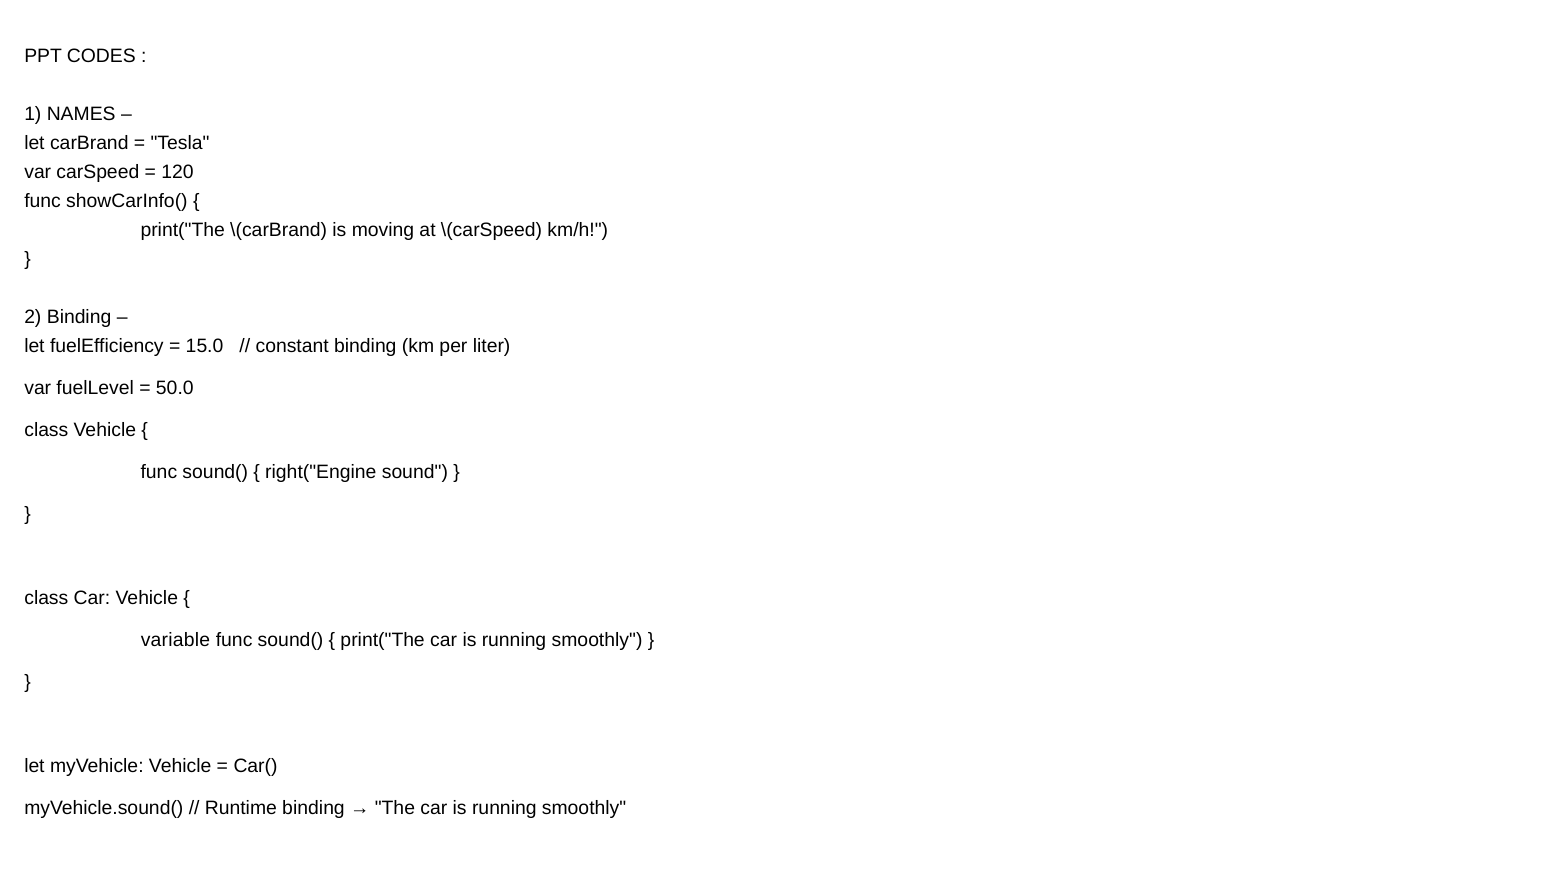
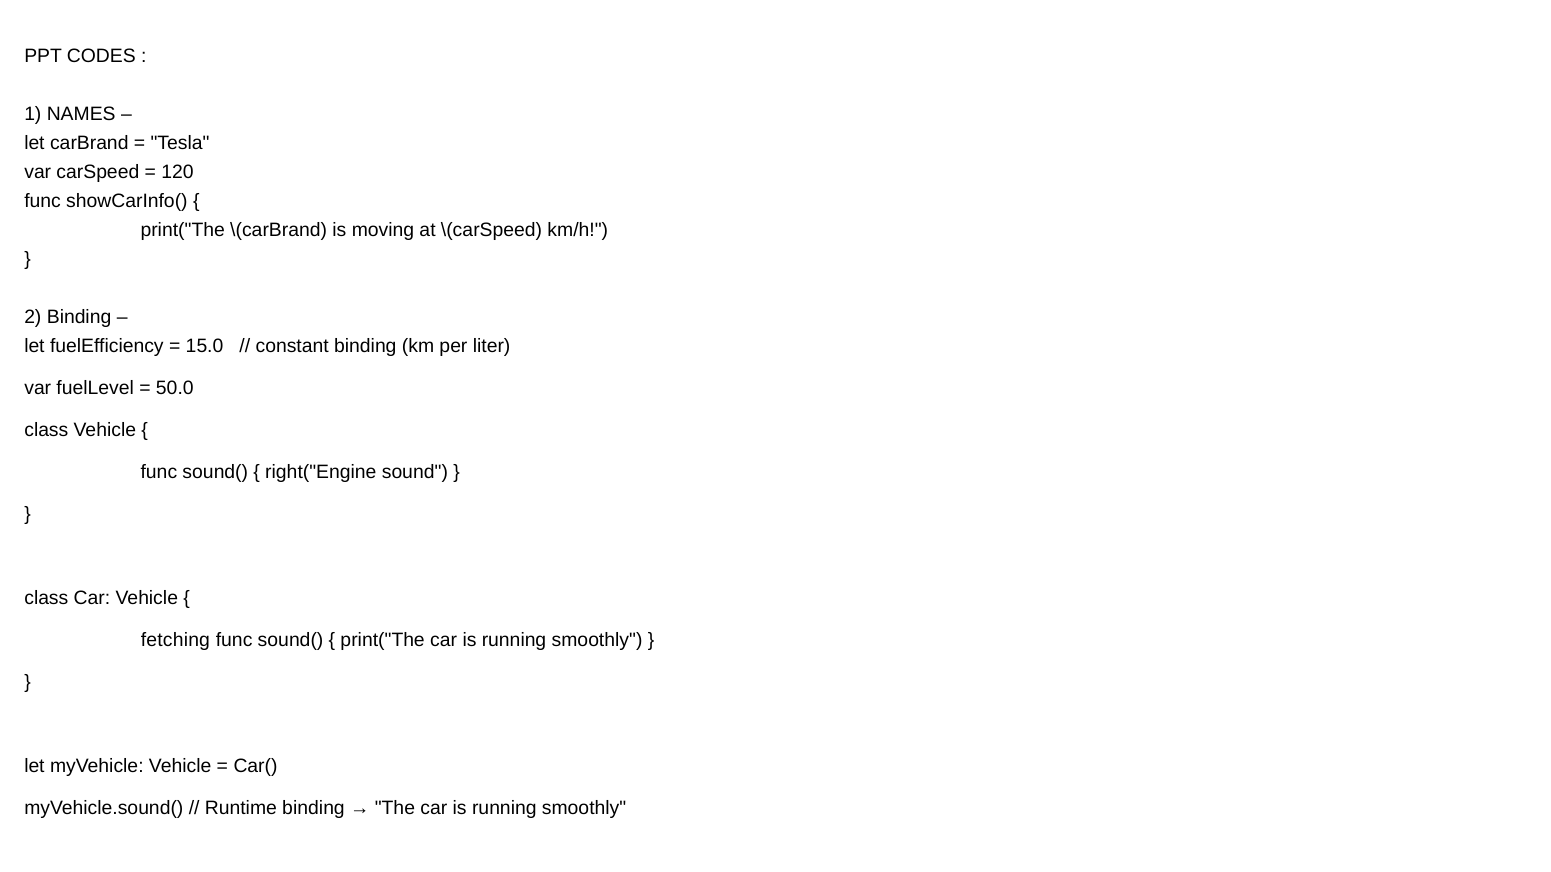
variable: variable -> fetching (175, 641)
